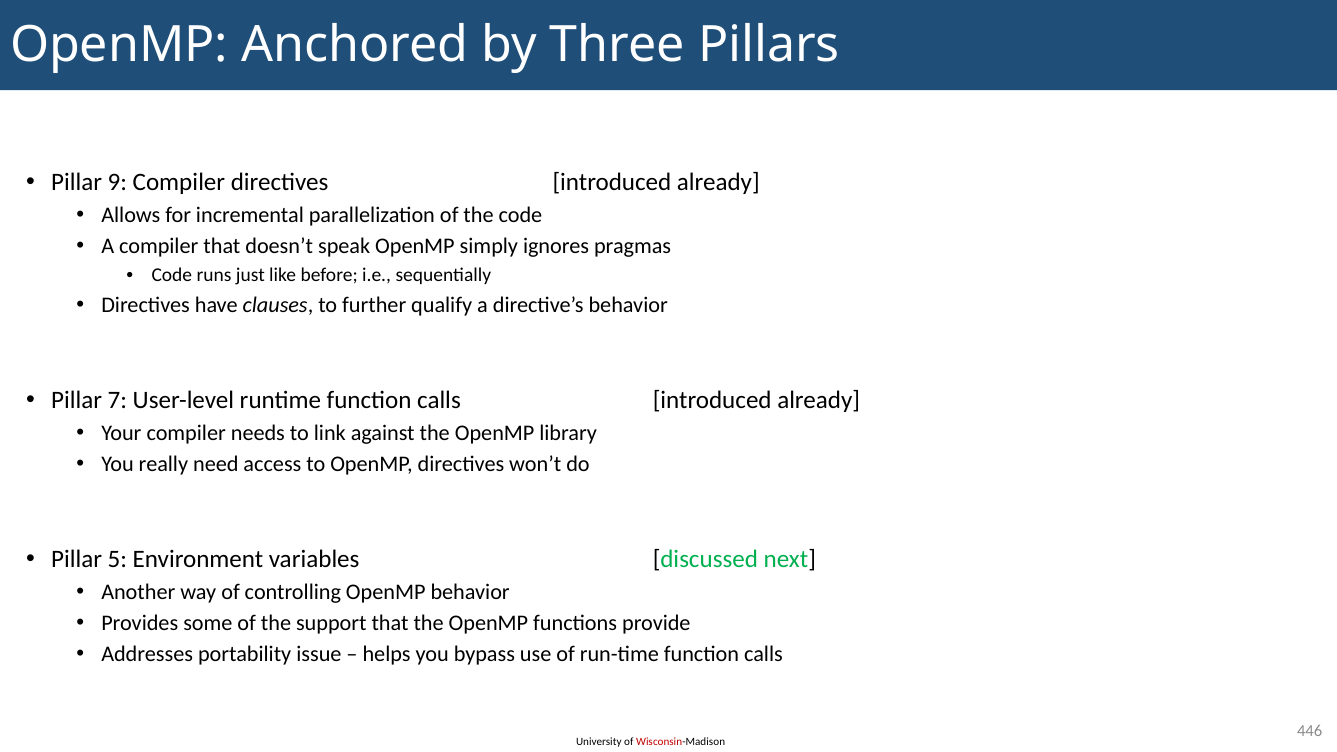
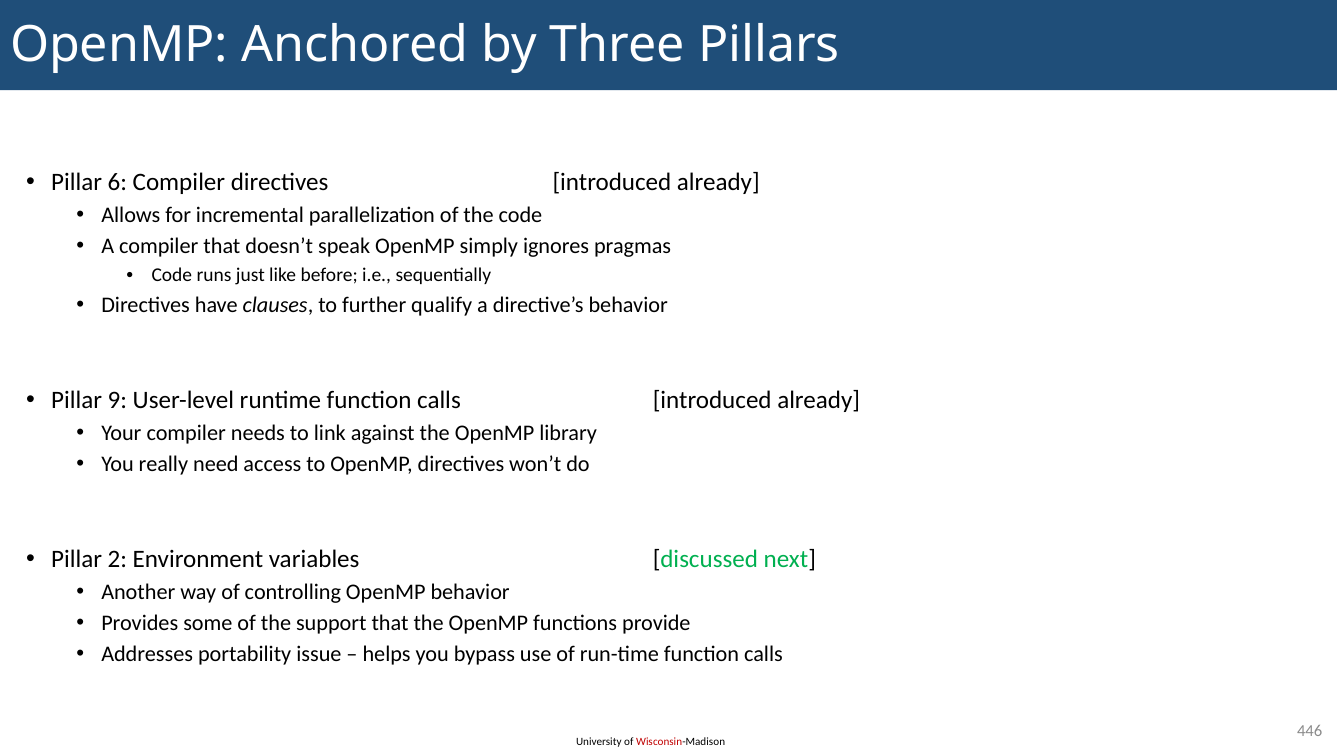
9: 9 -> 6 (117, 182)
7: 7 -> 9 (117, 400)
5: 5 -> 2 (117, 559)
